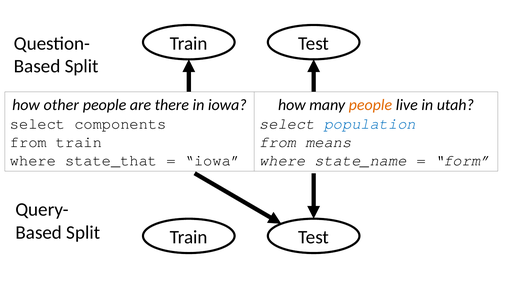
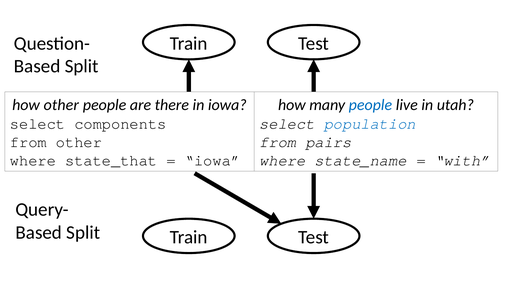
people colour: orange -> blue (370, 105)
from train: train -> other (79, 142)
means: means -> pairs (328, 142)
form: form -> with (462, 161)
